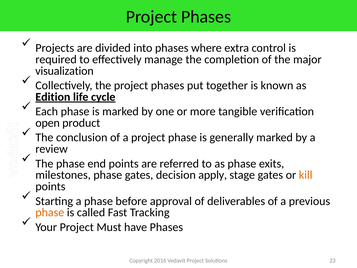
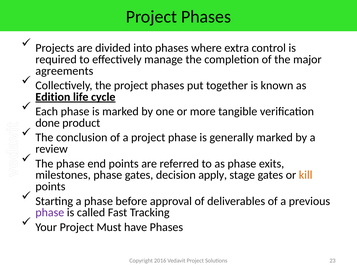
visualization: visualization -> agreements (64, 71)
open: open -> done (48, 123)
phase colour: orange -> purple (50, 212)
